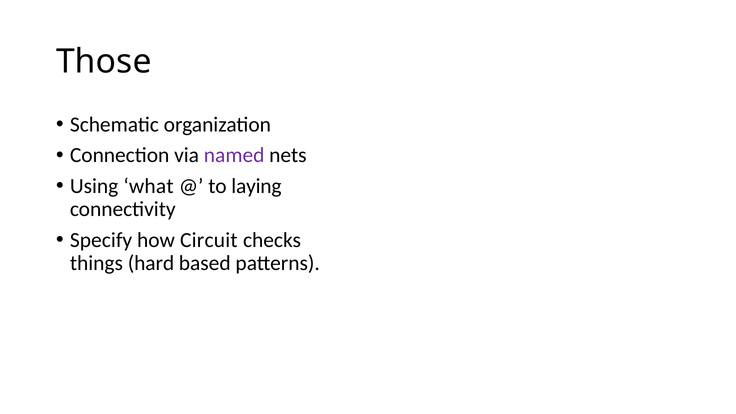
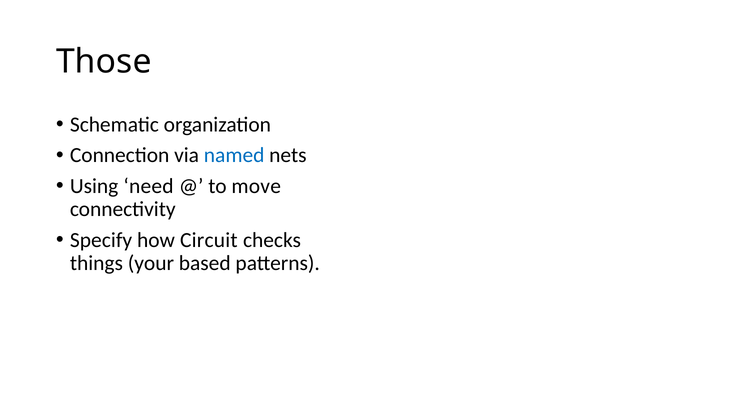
named colour: purple -> blue (234, 155)
what: what -> need (149, 186)
laying: laying -> move (256, 186)
hard: hard -> your (151, 263)
